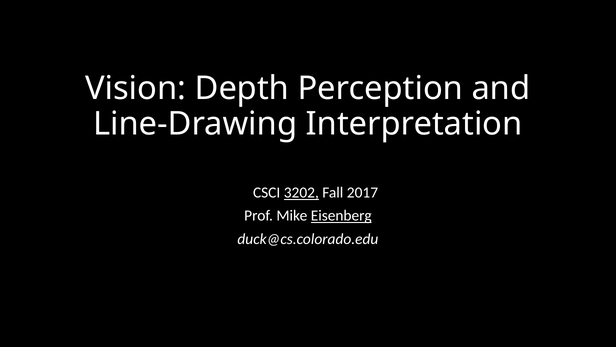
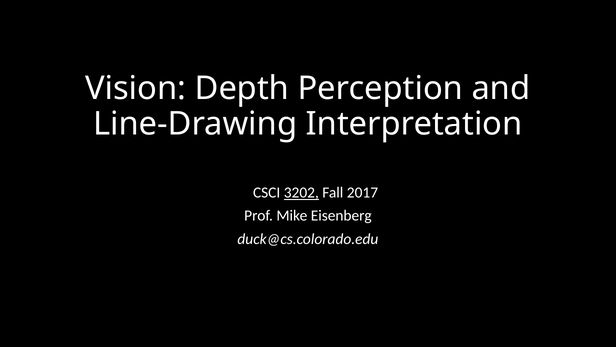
Eisenberg underline: present -> none (341, 216)
